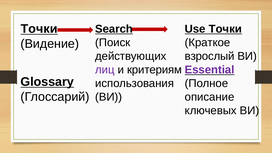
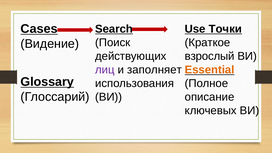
Точки: Точки -> Cases (39, 29)
критериям: критериям -> заполняет (154, 70)
Essential colour: purple -> orange (210, 70)
